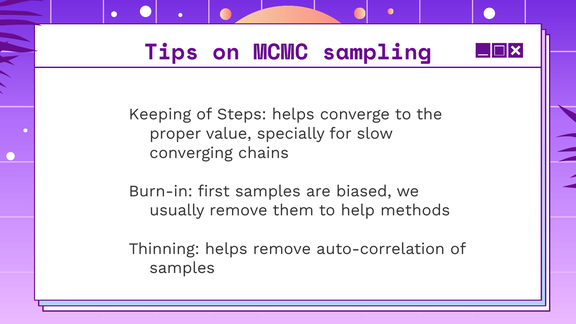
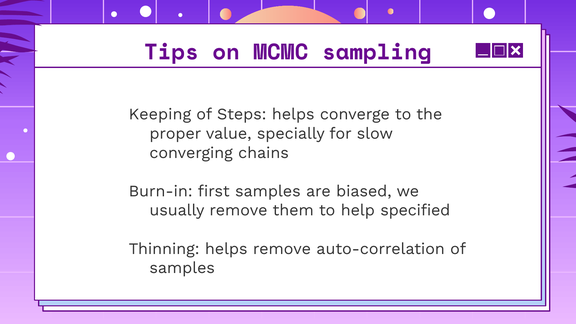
methods: methods -> specified (415, 210)
